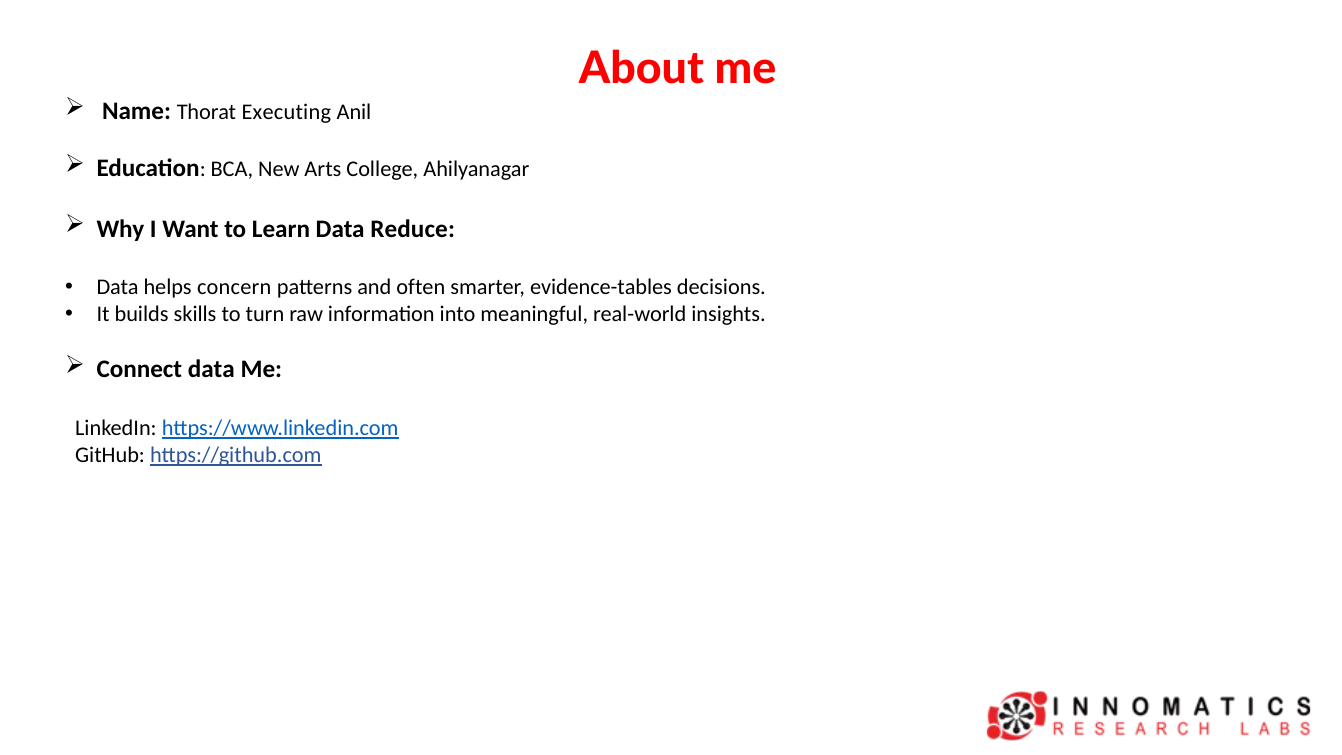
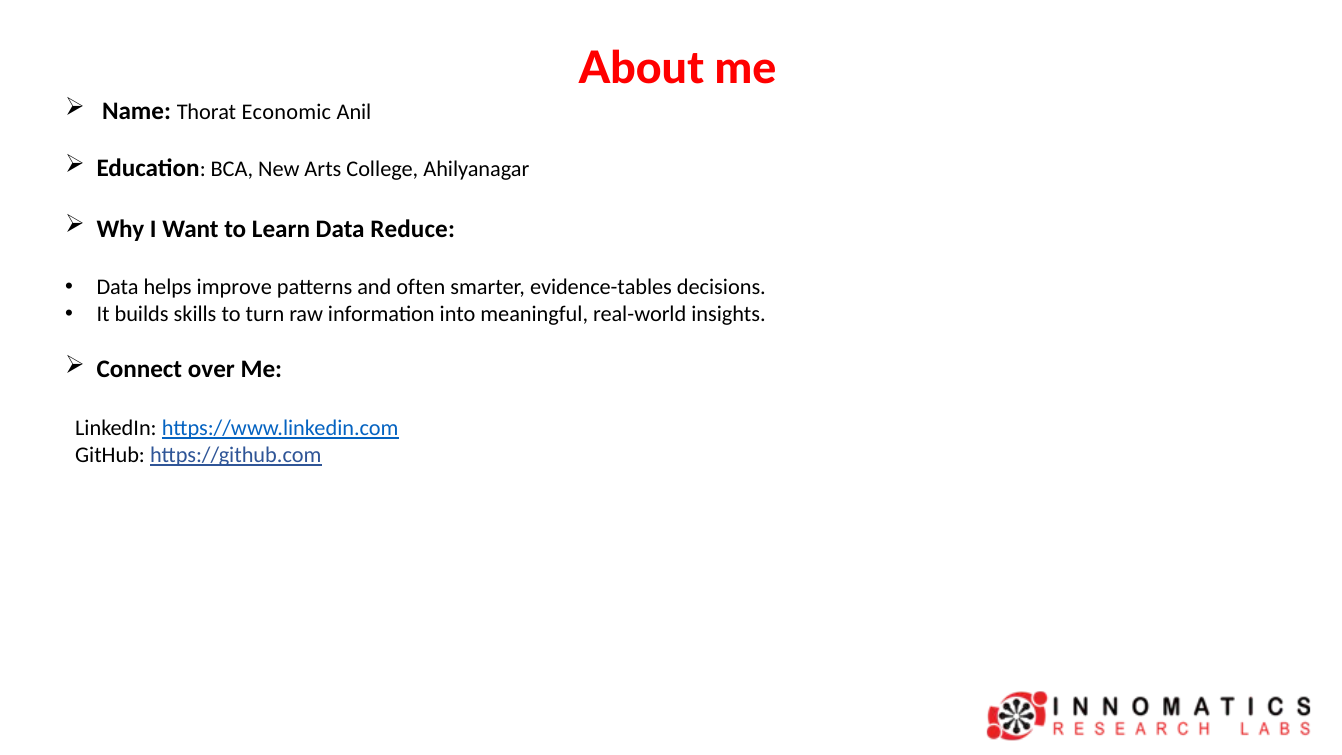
Executing: Executing -> Economic (286, 112)
concern: concern -> improve (234, 287)
Connect data: data -> over (211, 370)
